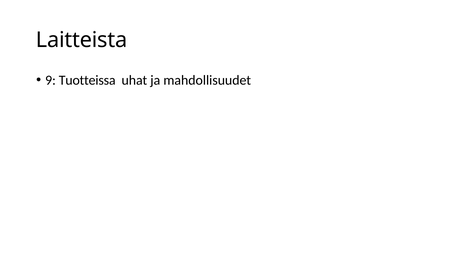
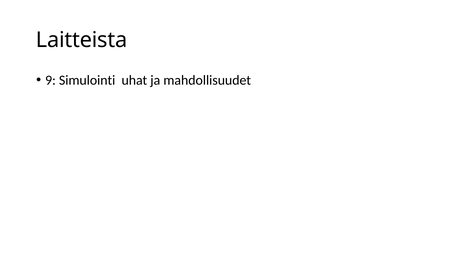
Tuotteissa: Tuotteissa -> Simulointi (87, 80)
